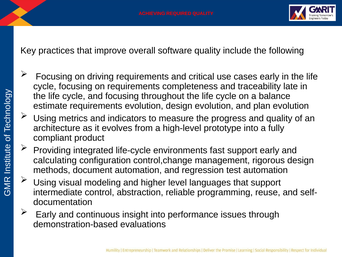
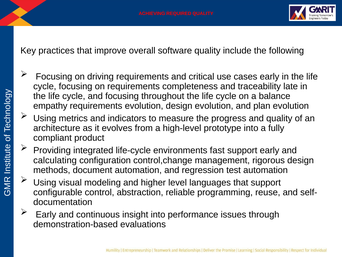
estimate: estimate -> empathy (50, 106)
intermediate: intermediate -> configurable (58, 192)
